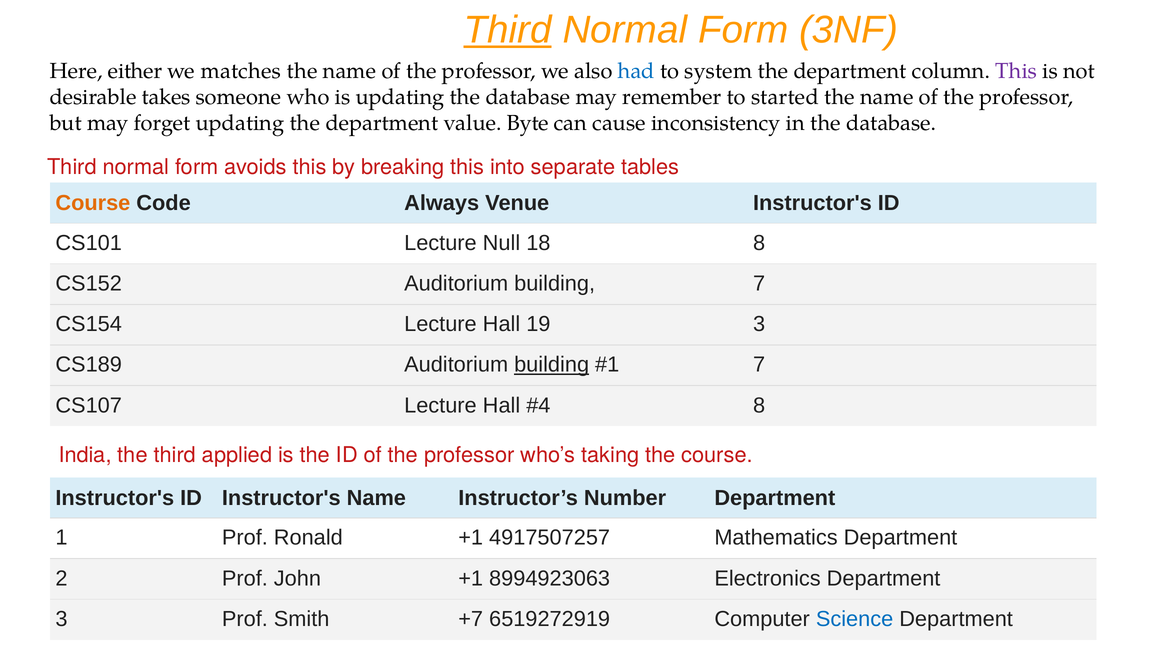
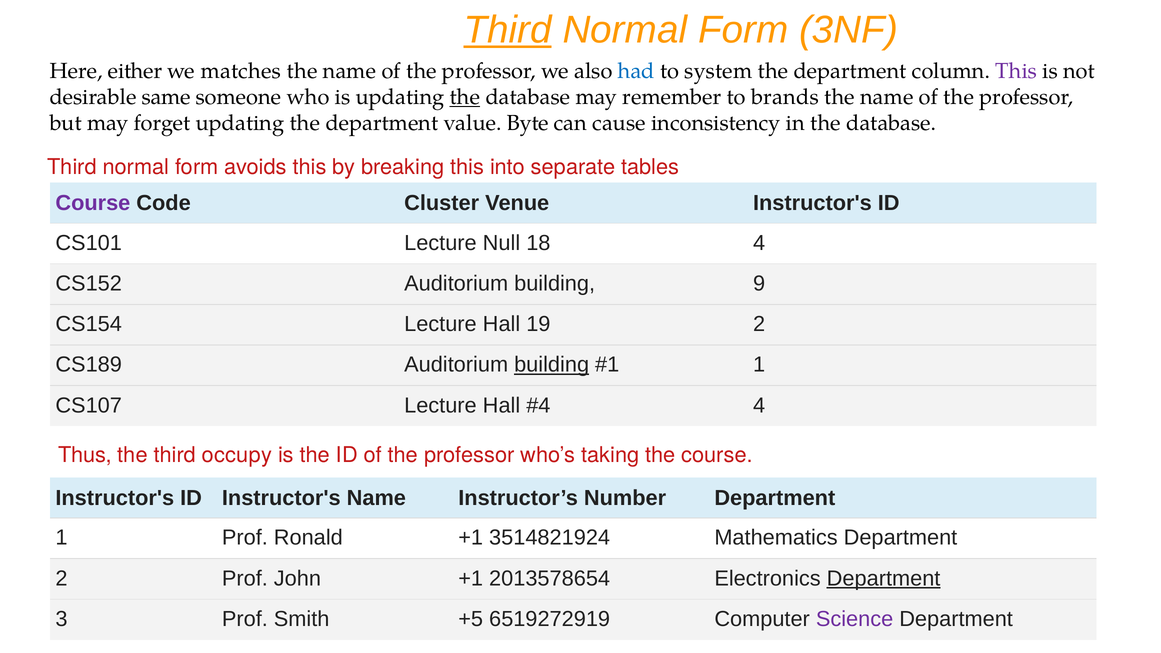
takes: takes -> same (166, 97)
the underline: none -> present (465, 97)
started: started -> brands (785, 97)
Course colour: orange -> purple (93, 203)
Always: Always -> Cluster (442, 203)
18 8: 8 -> 4 (759, 243)
building 7: 7 -> 9 (759, 284)
19 3: 3 -> 2 (759, 324)
7: 7 -> 1 (759, 365)
8: 8 -> 4 (759, 405)
India: India -> Thus (85, 455)
applied: applied -> occupy (237, 455)
4917507257: 4917507257 -> 3514821924 (550, 538)
8994923063: 8994923063 -> 2013578654 (550, 578)
Department underline: none -> present (884, 578)
+7: +7 -> +5 (471, 619)
Science colour: blue -> purple (855, 619)
